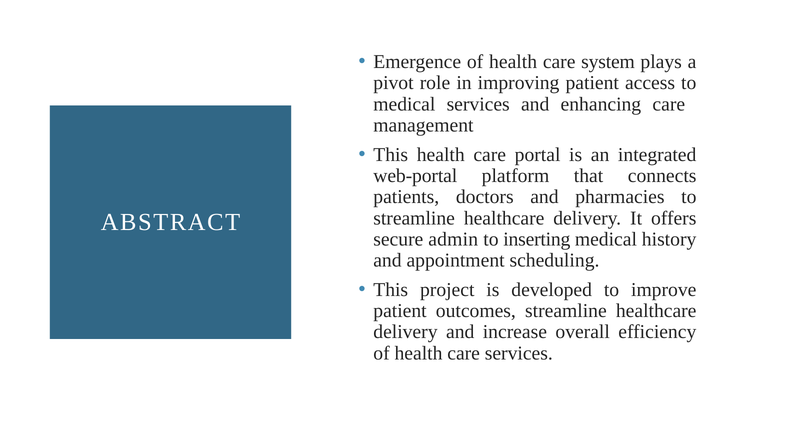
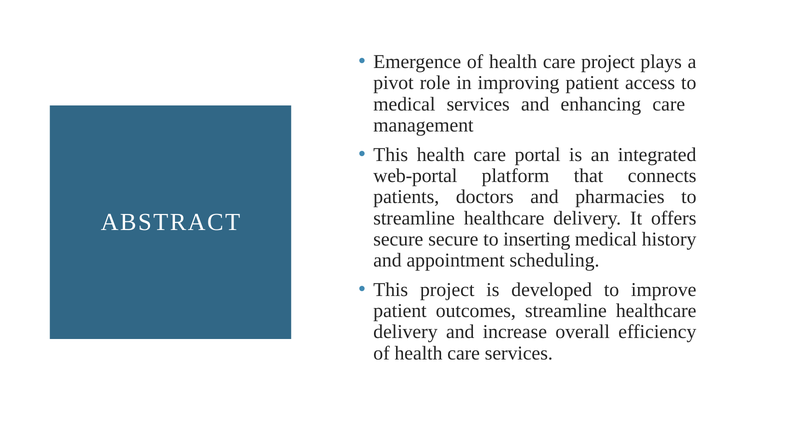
care system: system -> project (608, 62)
secure admin: admin -> secure (453, 240)
